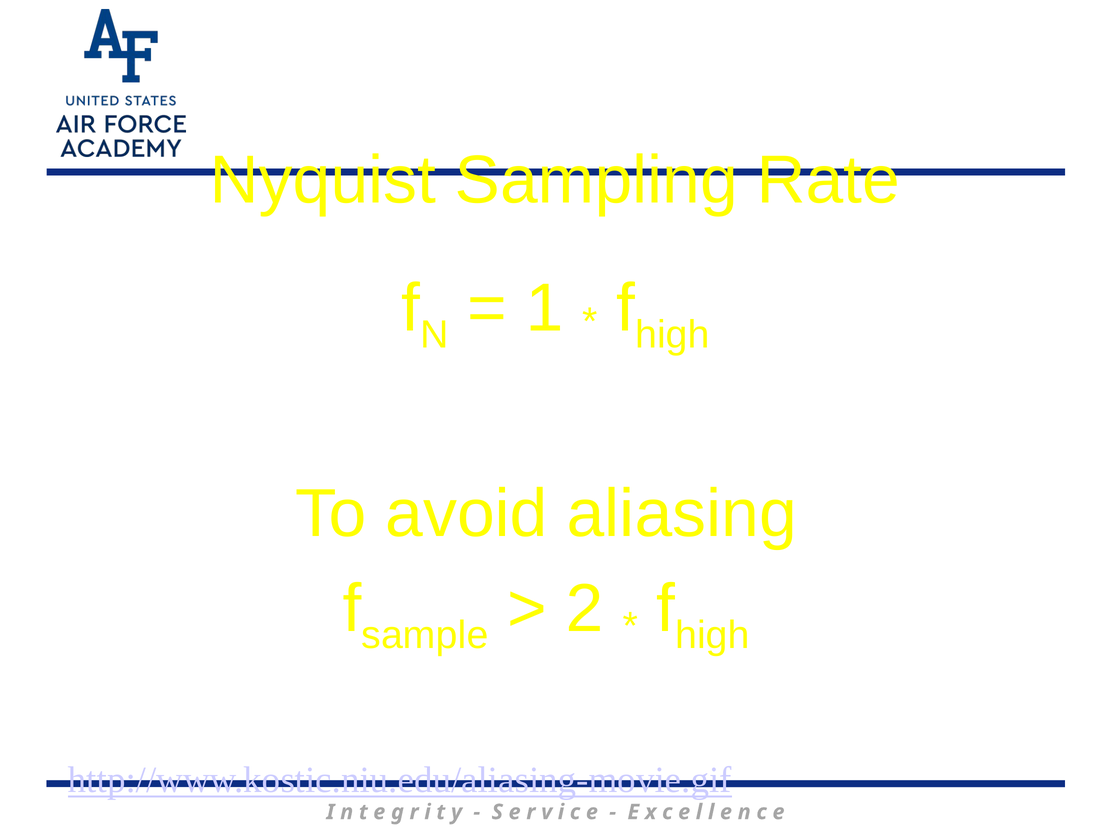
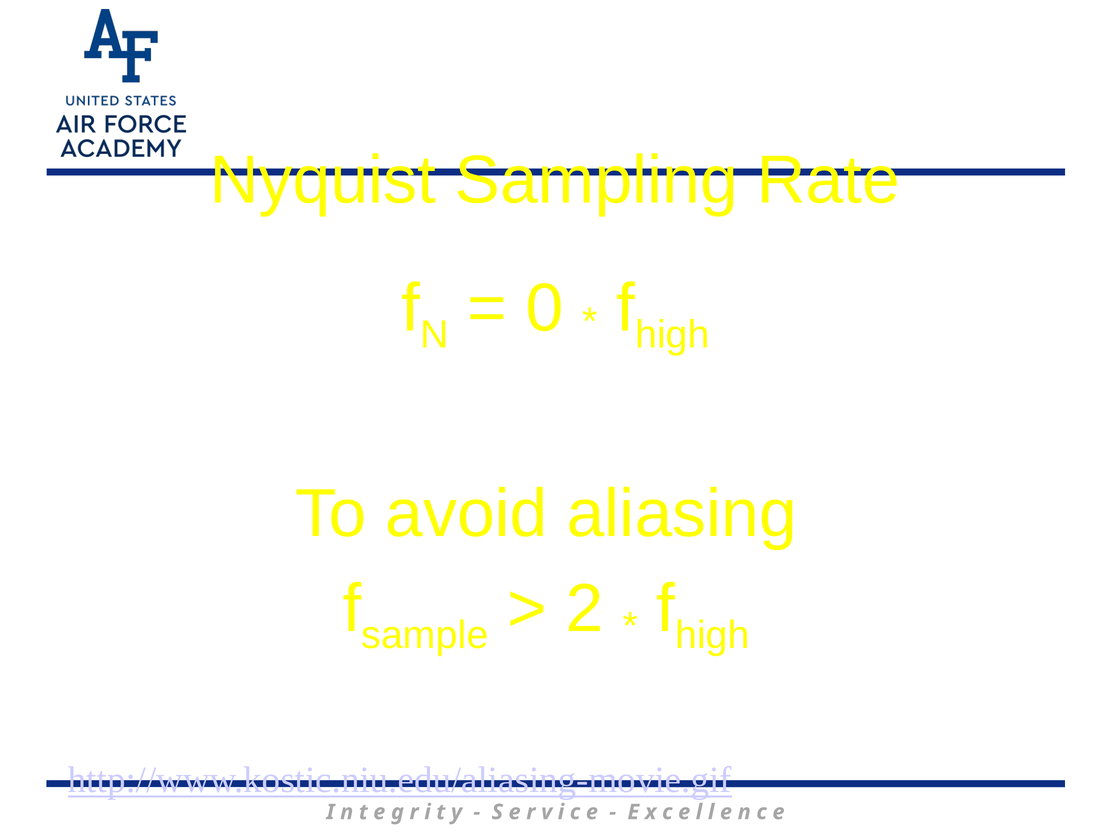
1: 1 -> 0 (545, 308)
